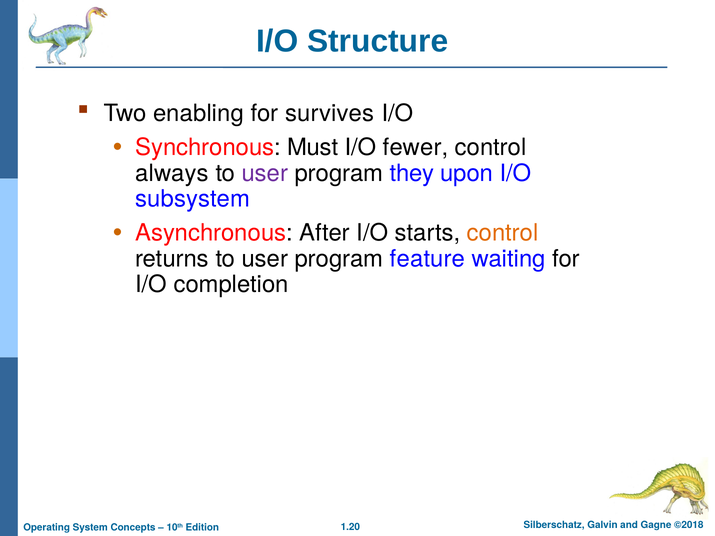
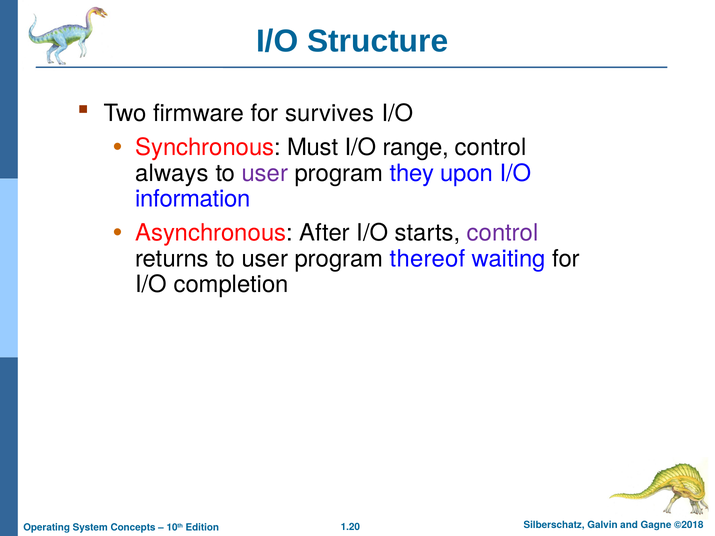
enabling: enabling -> firmware (199, 114)
fewer: fewer -> range (416, 148)
subsystem: subsystem -> information (193, 199)
control colour: orange -> purple (503, 233)
feature: feature -> thereof (428, 259)
